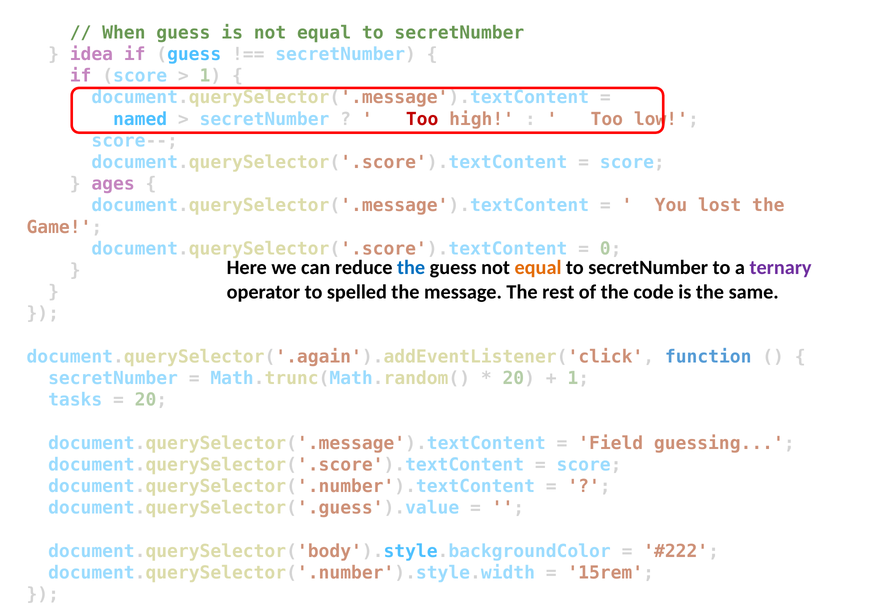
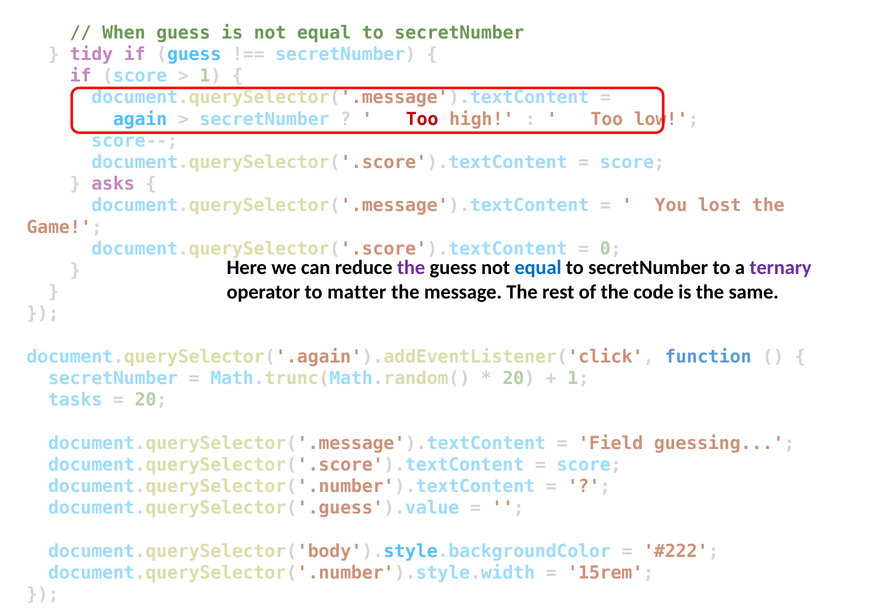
idea: idea -> tidy (91, 54)
named: named -> again (140, 119)
ages: ages -> asks (113, 184)
the colour: blue -> purple (411, 268)
equal colour: orange -> blue (538, 268)
spelled: spelled -> matter (357, 292)
